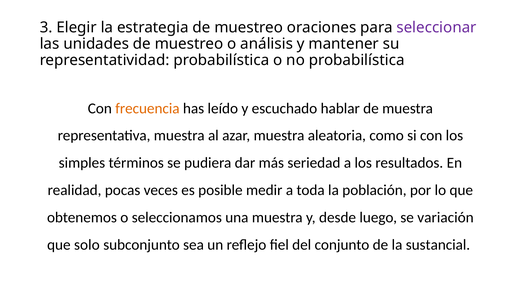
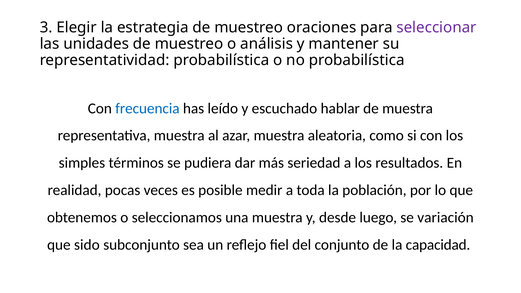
frecuencia colour: orange -> blue (147, 108)
solo: solo -> sido (87, 245)
sustancial: sustancial -> capacidad (438, 245)
